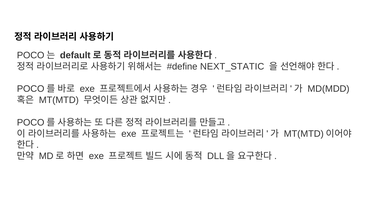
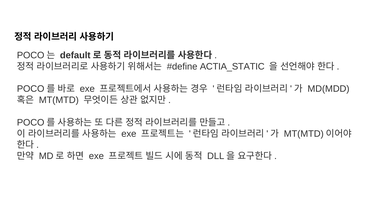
NEXT_STATIC: NEXT_STATIC -> ACTIA_STATIC (232, 66)
